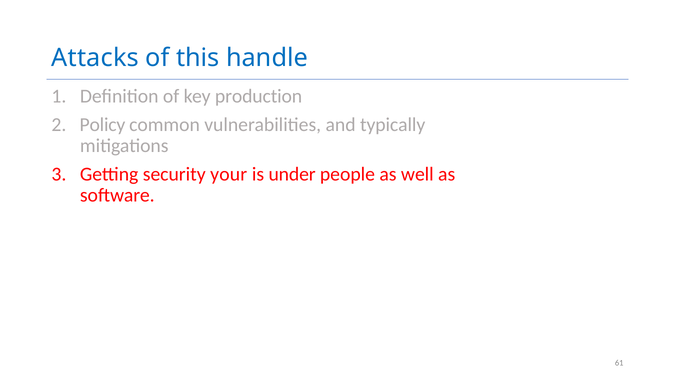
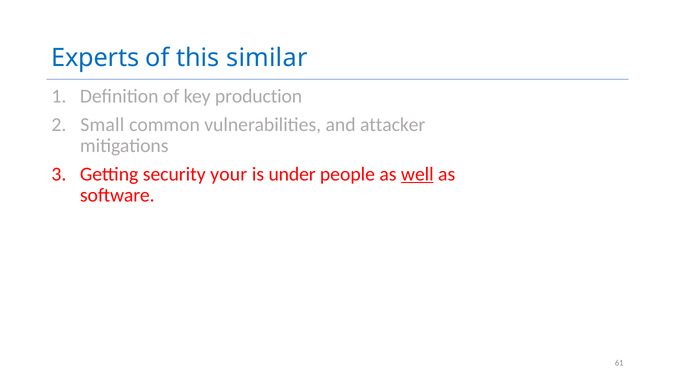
Attacks: Attacks -> Experts (95, 58)
handle: handle -> similar (267, 58)
Policy: Policy -> Small (102, 124)
typically: typically -> attacker (393, 124)
well underline: none -> present (417, 174)
